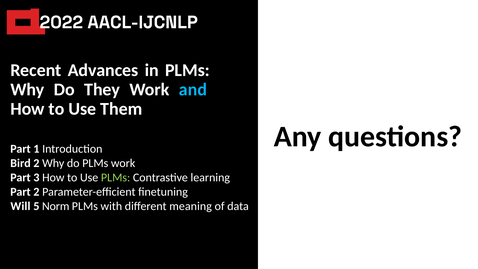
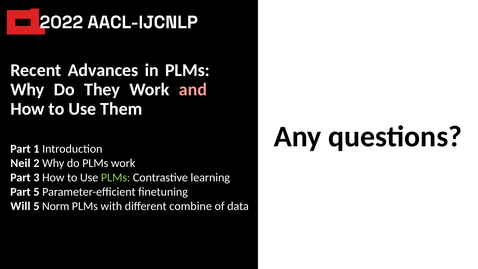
and colour: light blue -> pink (193, 90)
Bird: Bird -> Neil (20, 163)
Part 2: 2 -> 5 (36, 192)
meaning: meaning -> combine (191, 206)
